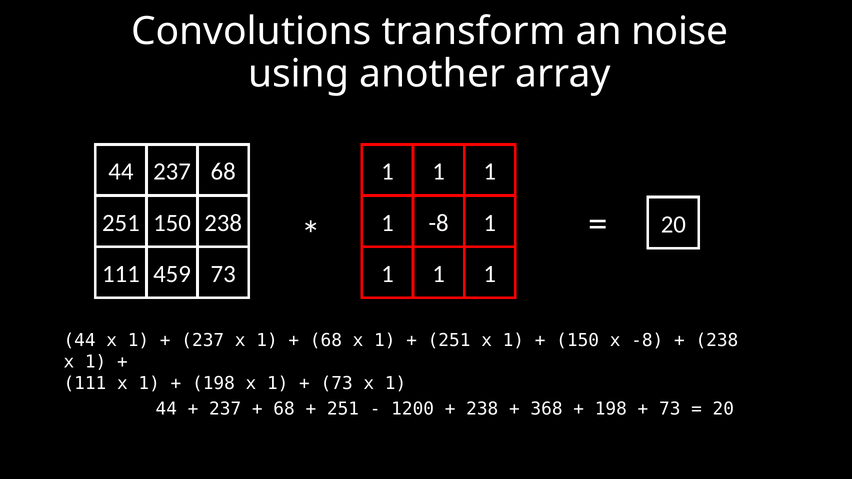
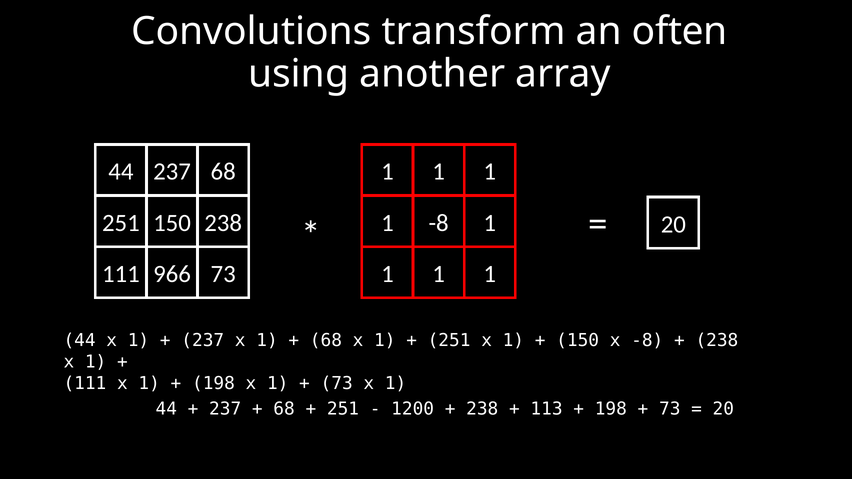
noise: noise -> often (680, 32)
459: 459 -> 966 (172, 274)
368: 368 -> 113 (547, 409)
